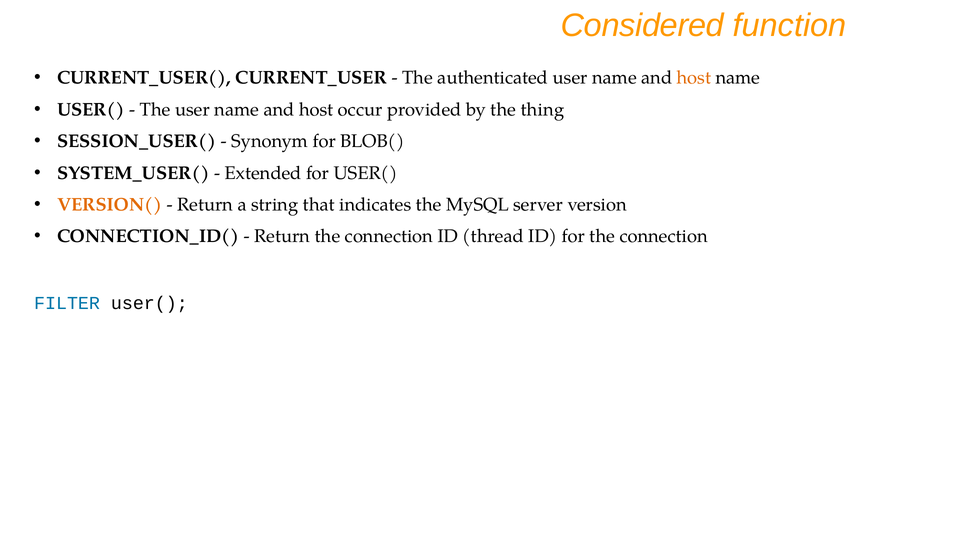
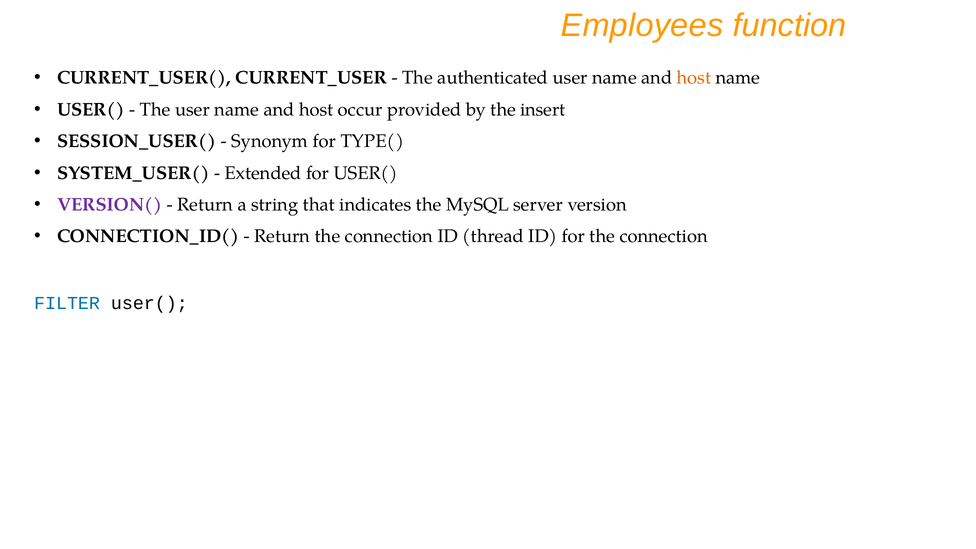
Considered: Considered -> Employees (642, 25)
thing: thing -> insert (543, 110)
BLOB(: BLOB( -> TYPE( (372, 141)
VERSION( colour: orange -> purple (110, 205)
